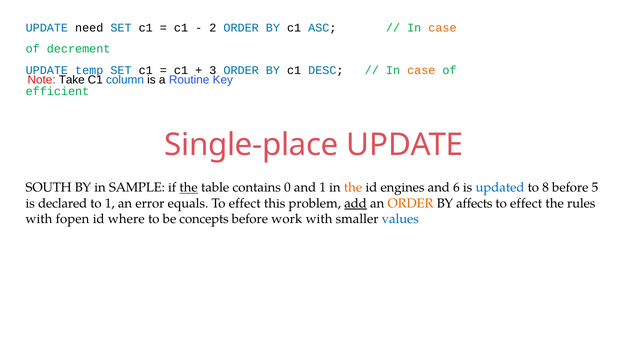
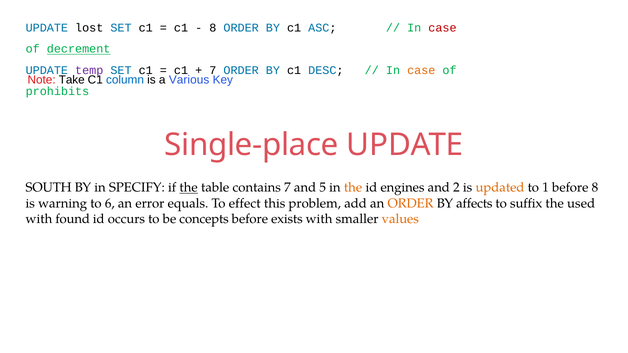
need: need -> lost (89, 28)
2: 2 -> 8 (213, 28)
case colour: orange -> red (442, 28)
decrement underline: none -> present (79, 49)
temp colour: blue -> purple (89, 70)
3: 3 -> 7 (213, 70)
Routine: Routine -> Various (189, 80)
efficient: efficient -> prohibits (57, 92)
SAMPLE: SAMPLE -> SPECIFY (137, 188)
contains 0: 0 -> 7 (287, 188)
and 1: 1 -> 5 (323, 188)
6: 6 -> 2 (456, 188)
updated colour: blue -> orange (500, 188)
8: 8 -> 1 (546, 188)
before 5: 5 -> 8 (595, 188)
declared: declared -> warning (63, 203)
to 1: 1 -> 6 (110, 203)
add underline: present -> none (356, 203)
effect: effect -> suffix (526, 203)
rules: rules -> used (581, 203)
fopen: fopen -> found (73, 219)
where: where -> occurs (126, 219)
work: work -> exists (287, 219)
values colour: blue -> orange (400, 219)
